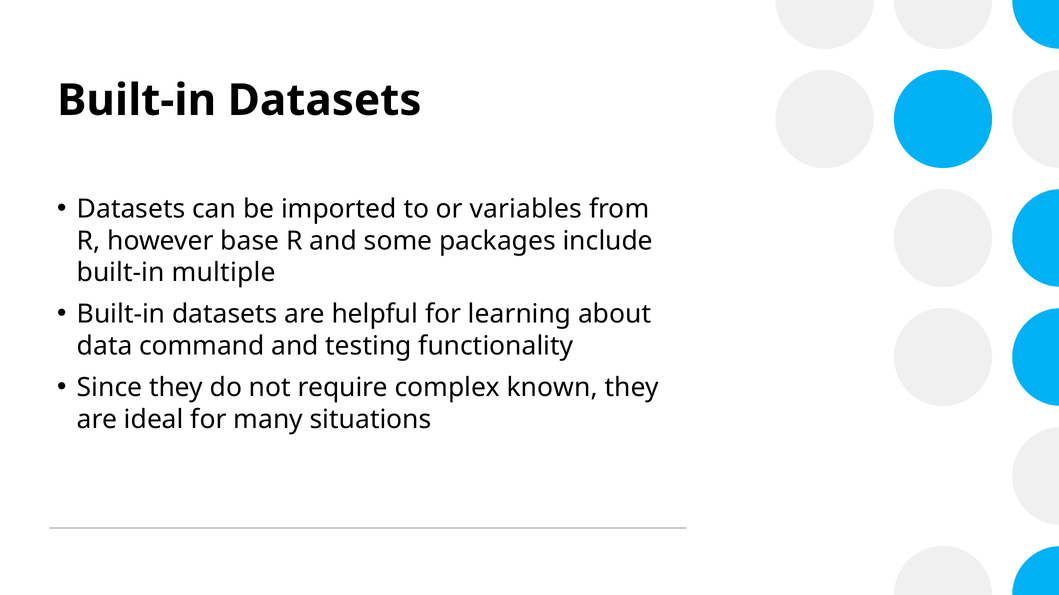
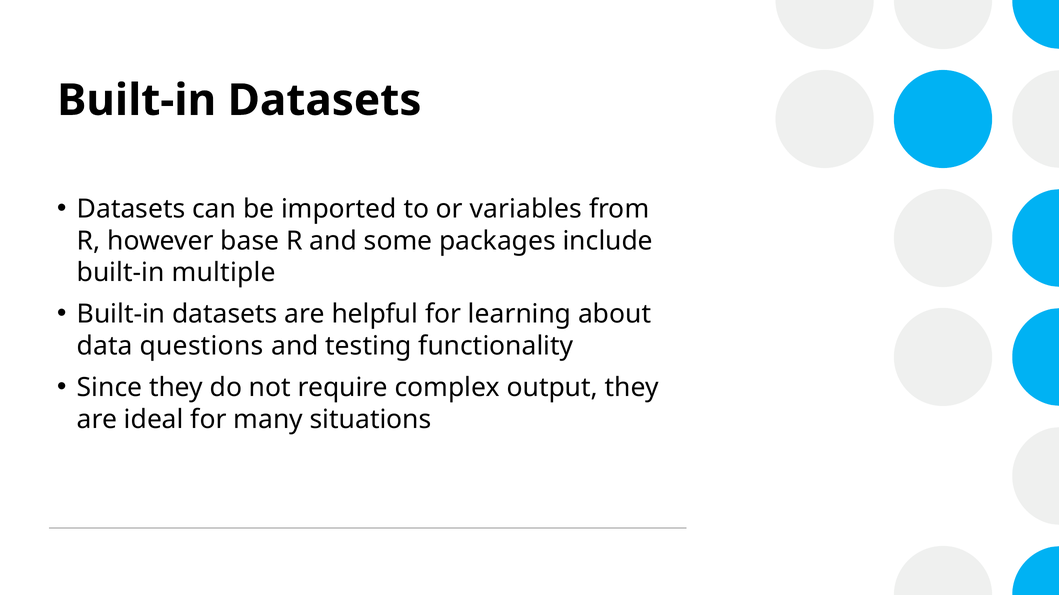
command: command -> questions (202, 346)
known: known -> output (552, 388)
